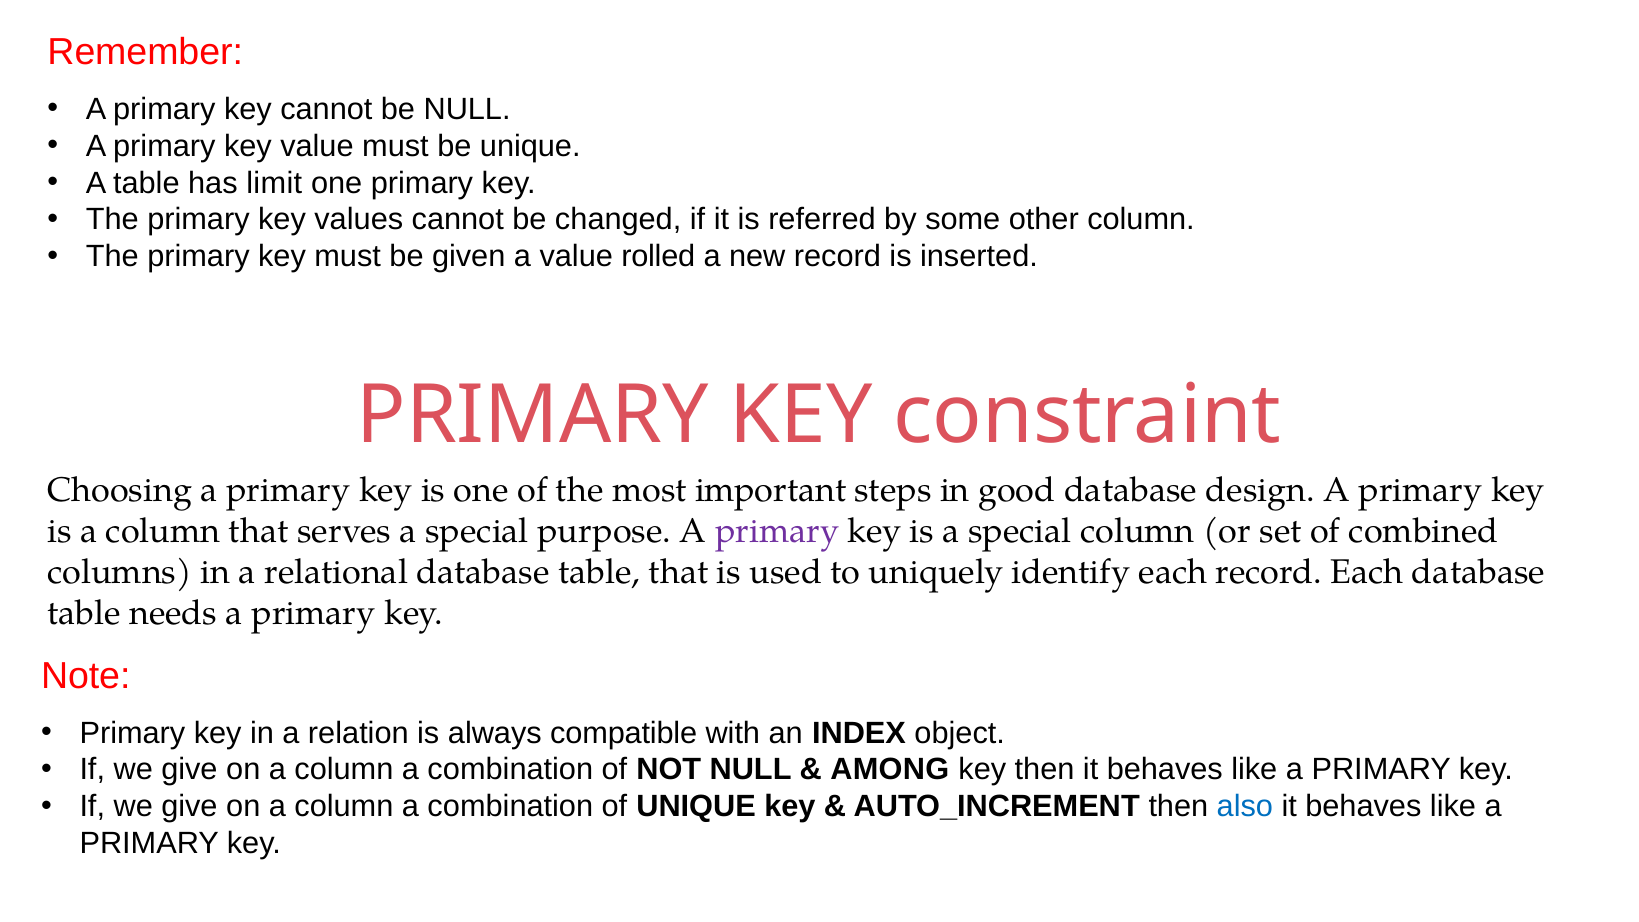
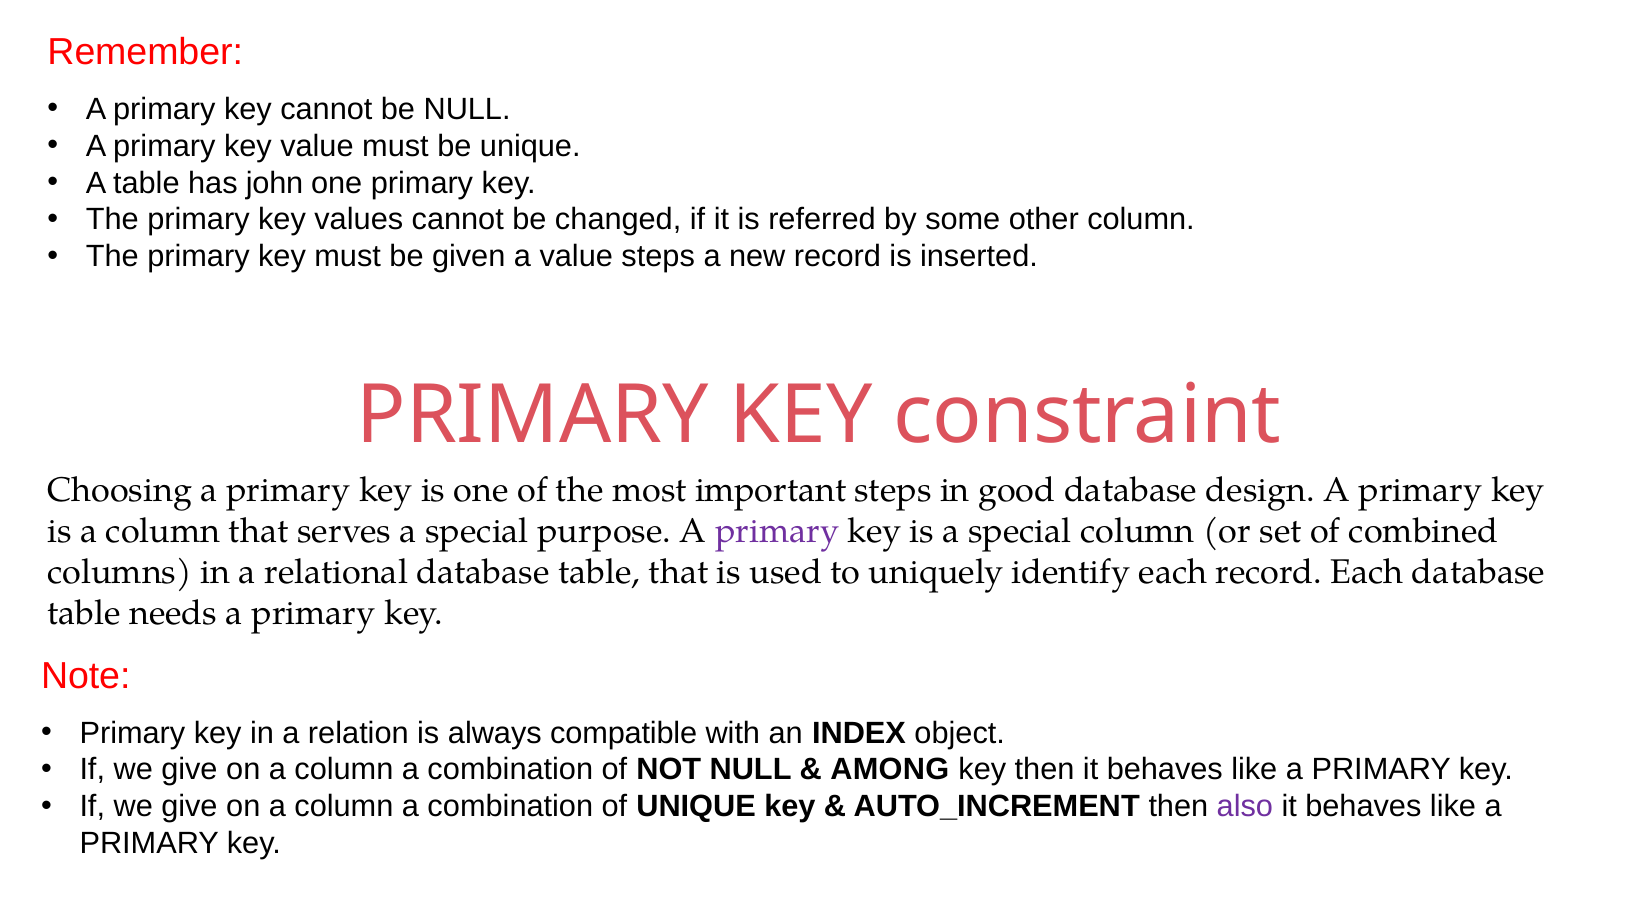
limit: limit -> john (275, 183)
value rolled: rolled -> steps (658, 257)
also colour: blue -> purple (1245, 807)
